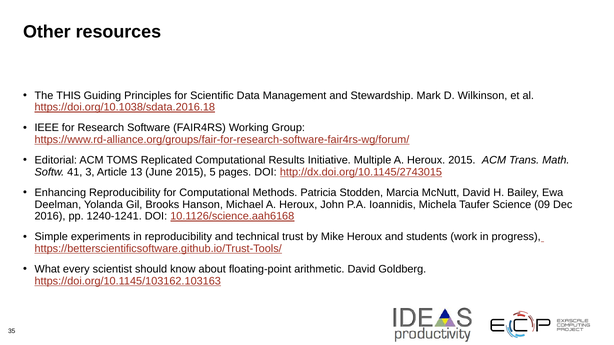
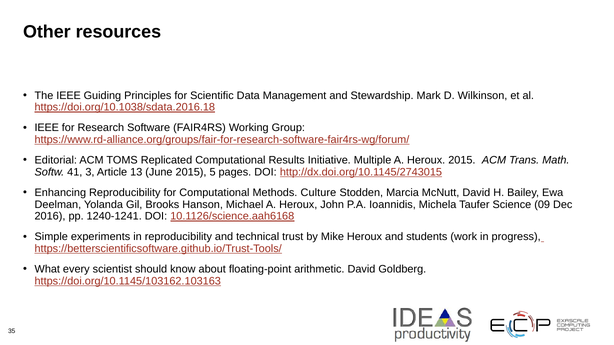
The THIS: THIS -> IEEE (69, 96)
Patricia: Patricia -> Culture (318, 193)
